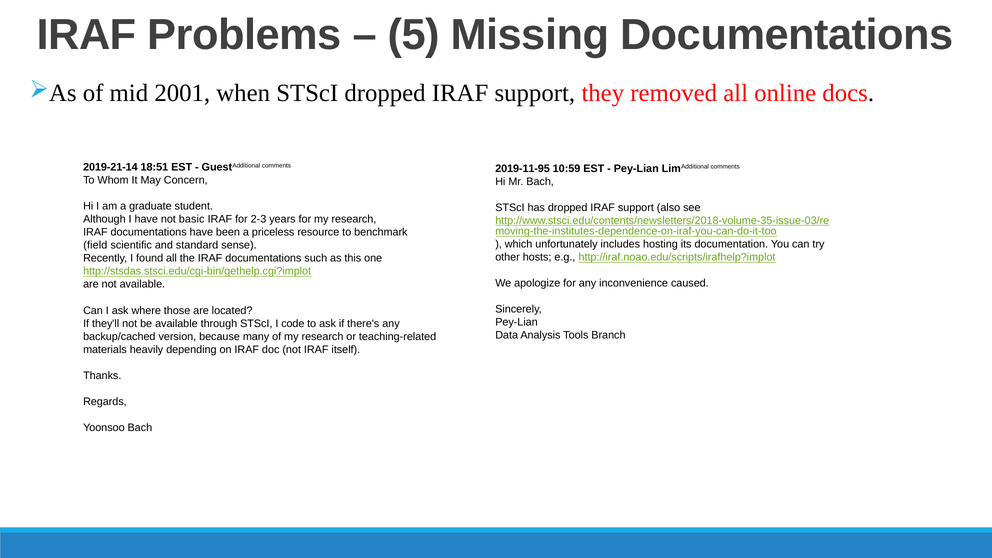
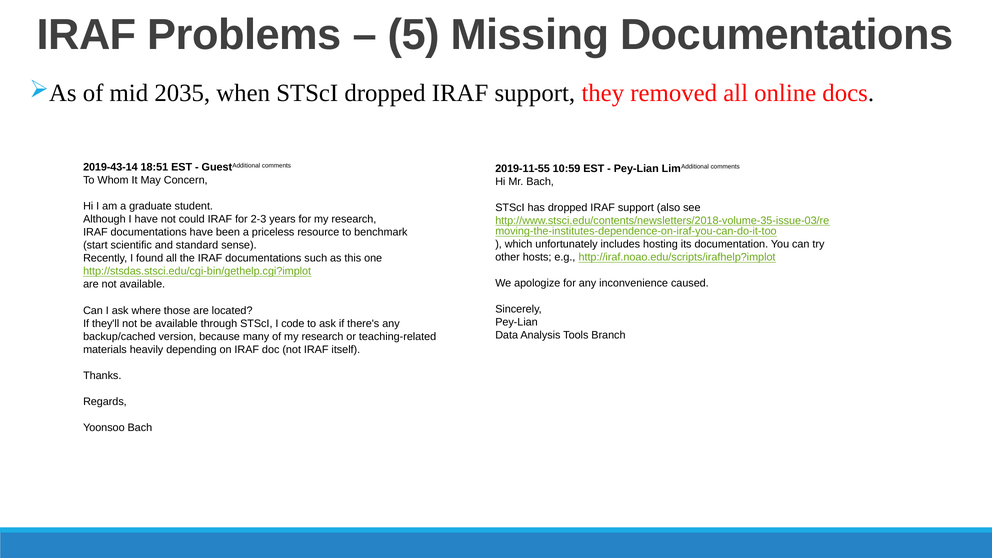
2001: 2001 -> 2035 (182, 93)
2019-21-14: 2019-21-14 -> 2019-43-14 (110, 167)
2019-11-95: 2019-11-95 -> 2019-11-55 (523, 168)
basic: basic -> could (192, 219)
field: field -> start (95, 245)
